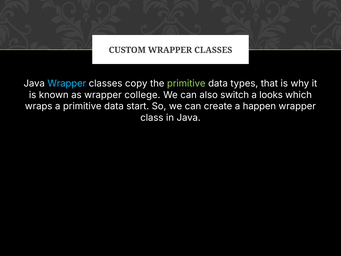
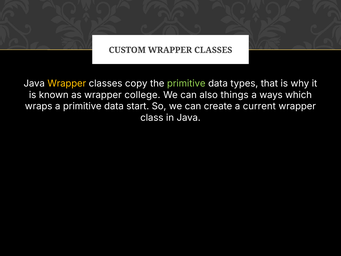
Wrapper colour: light blue -> yellow (67, 83)
switch: switch -> things (235, 95)
looks: looks -> ways (271, 95)
happen: happen -> current (259, 106)
